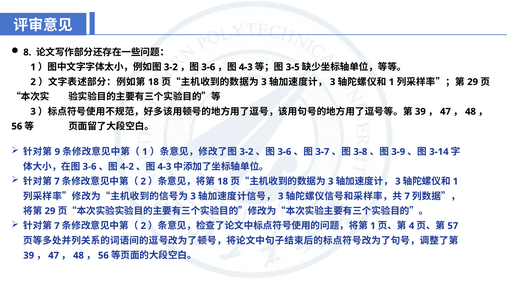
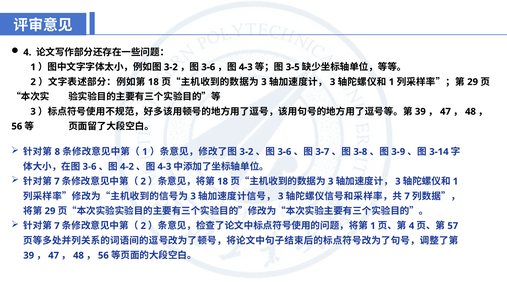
8: 8 -> 4 (27, 52)
9: 9 -> 8 (57, 152)
